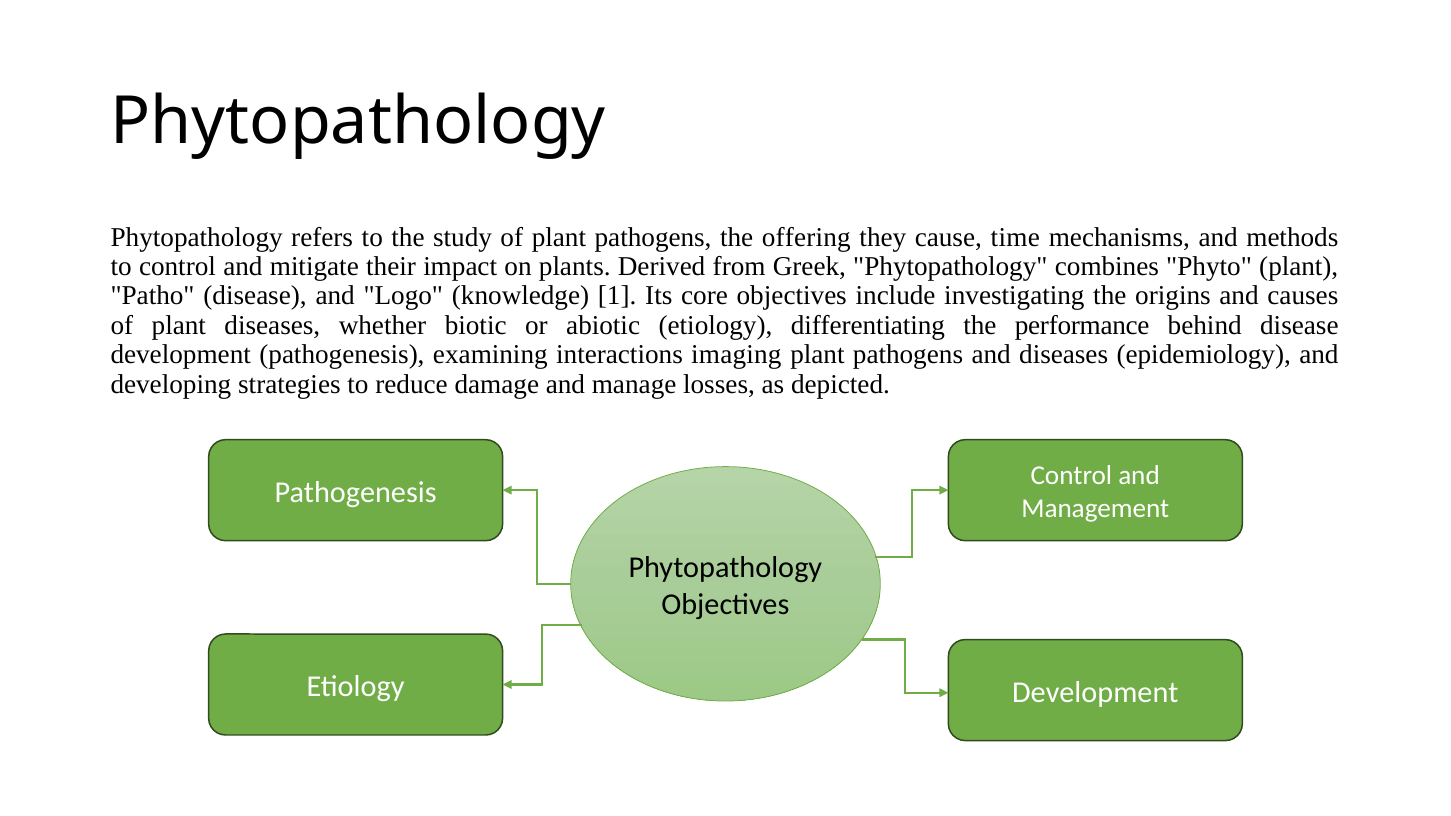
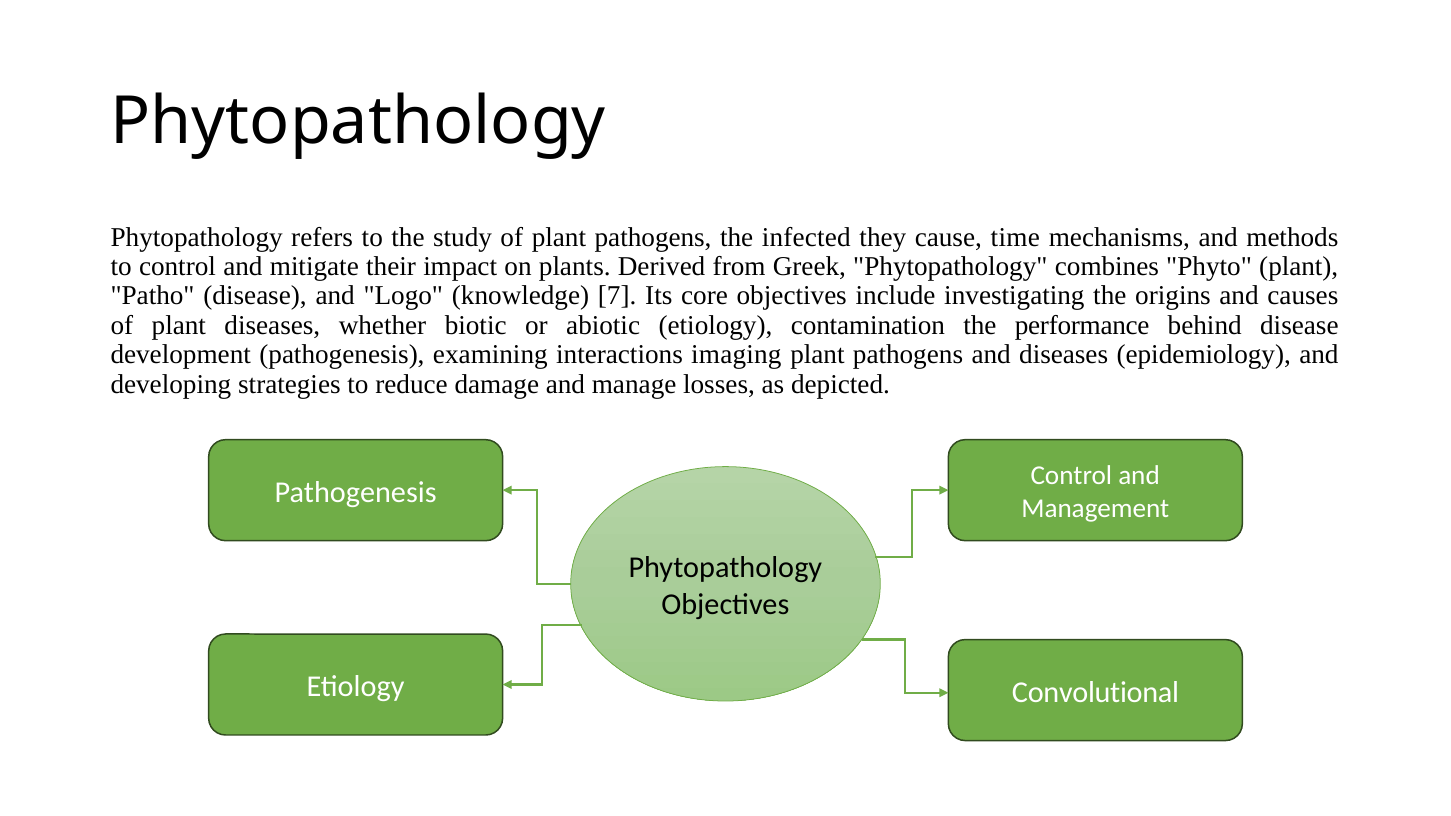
offering: offering -> infected (806, 237)
1: 1 -> 7 (617, 296)
differentiating: differentiating -> contamination (868, 325)
Development: Development -> Convolutional (1095, 692)
